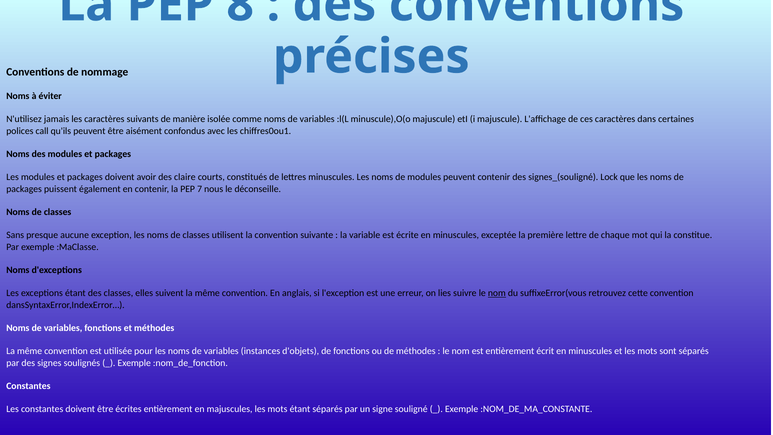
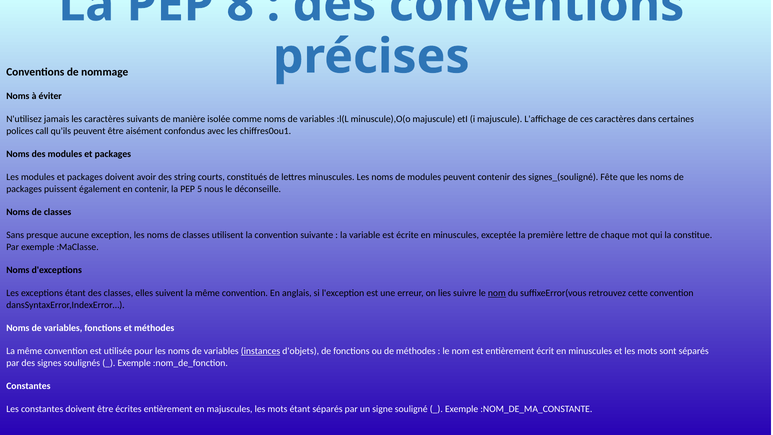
claire: claire -> string (185, 177)
Lock: Lock -> Fête (609, 177)
7: 7 -> 5 (200, 189)
instances underline: none -> present (261, 351)
